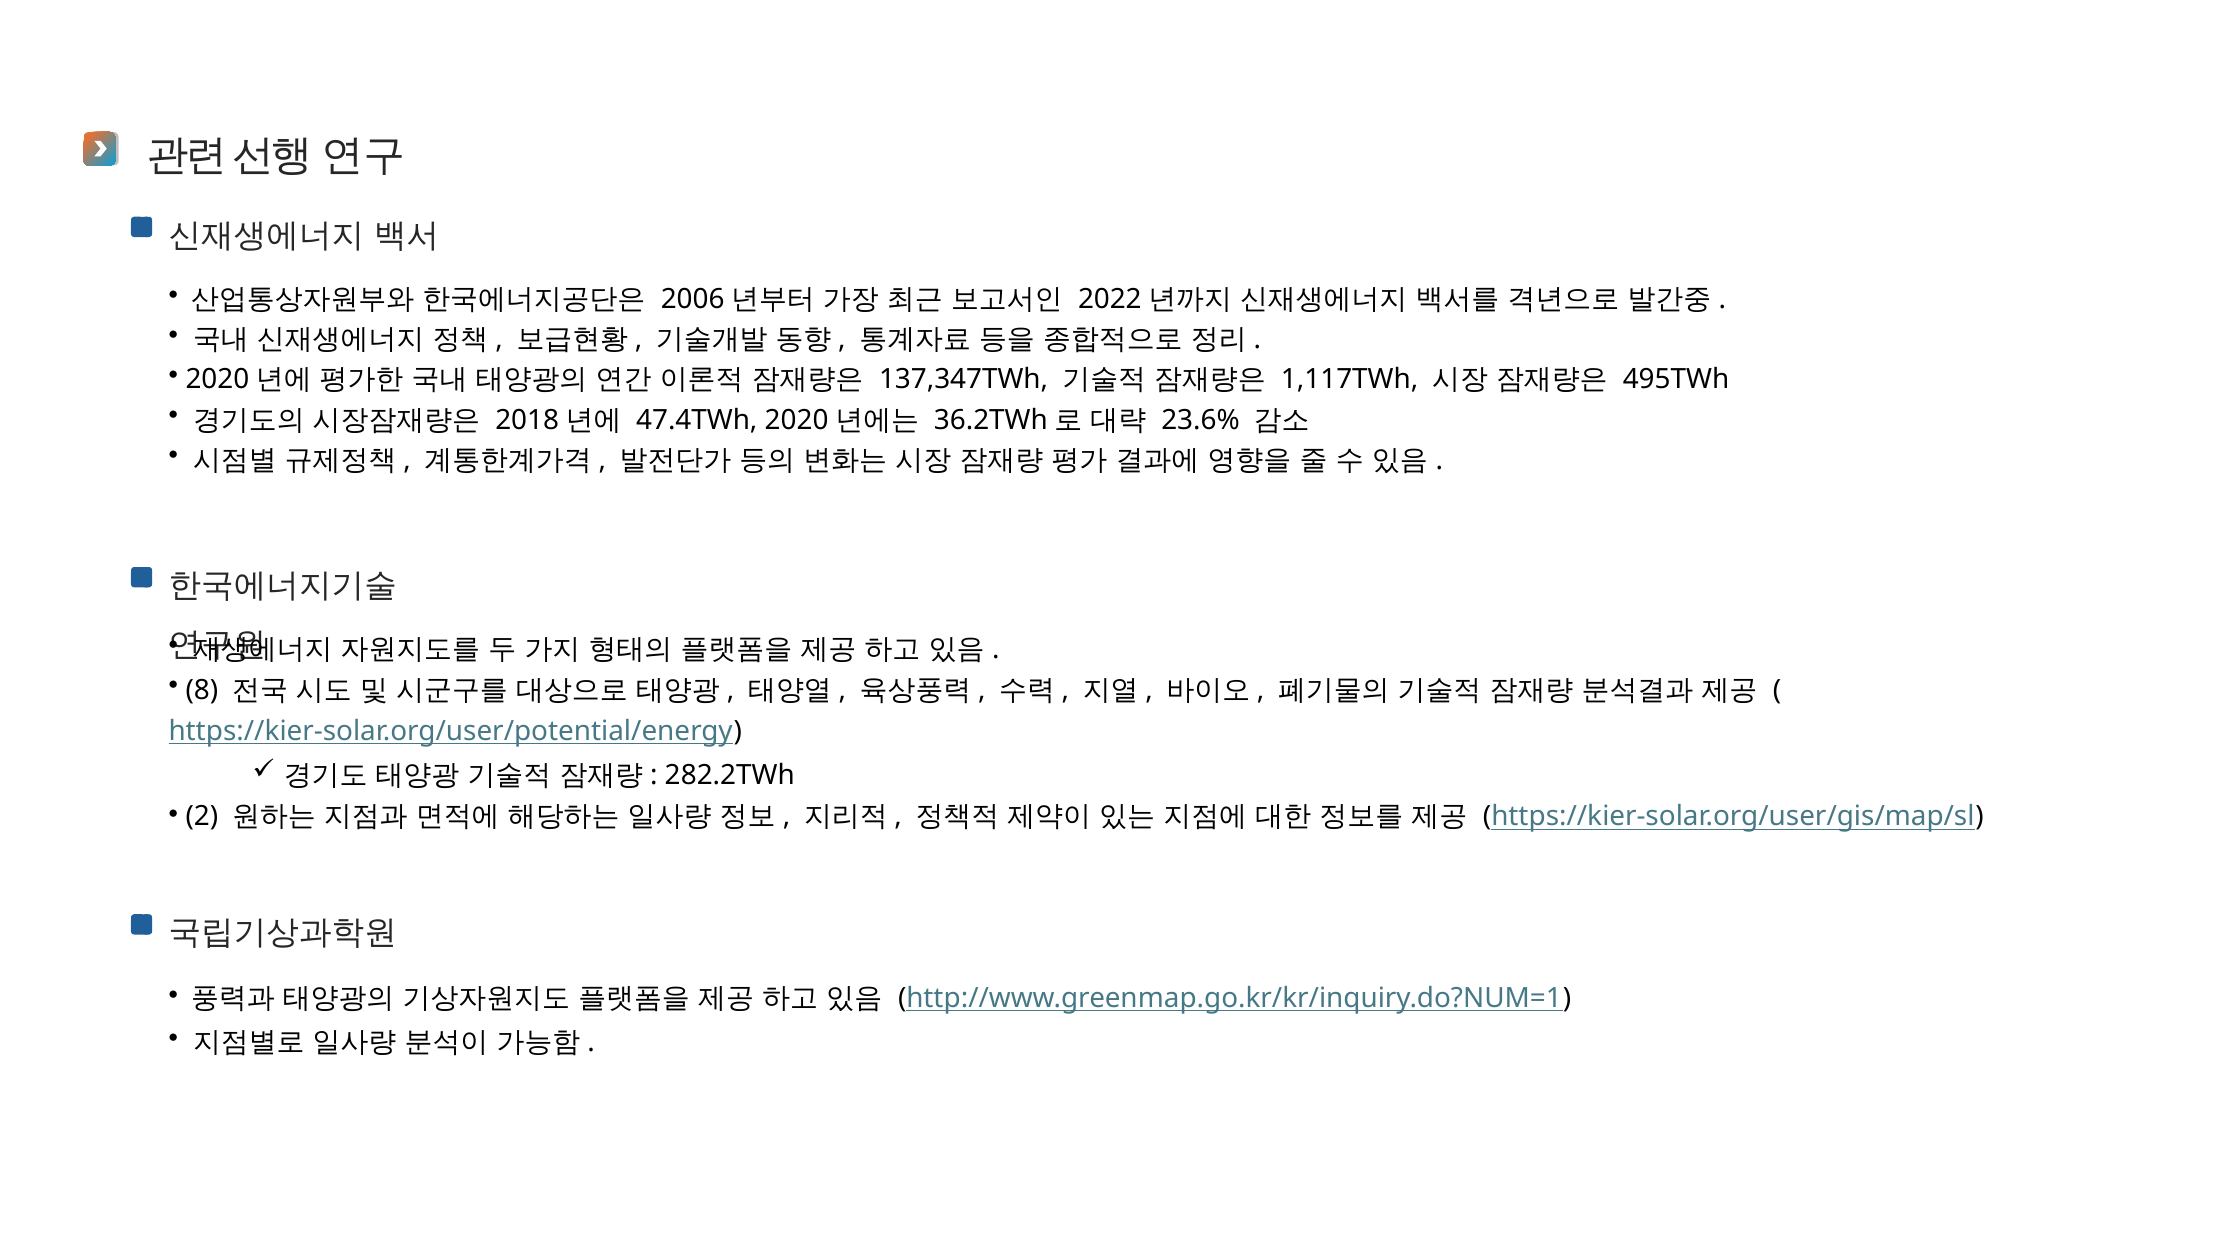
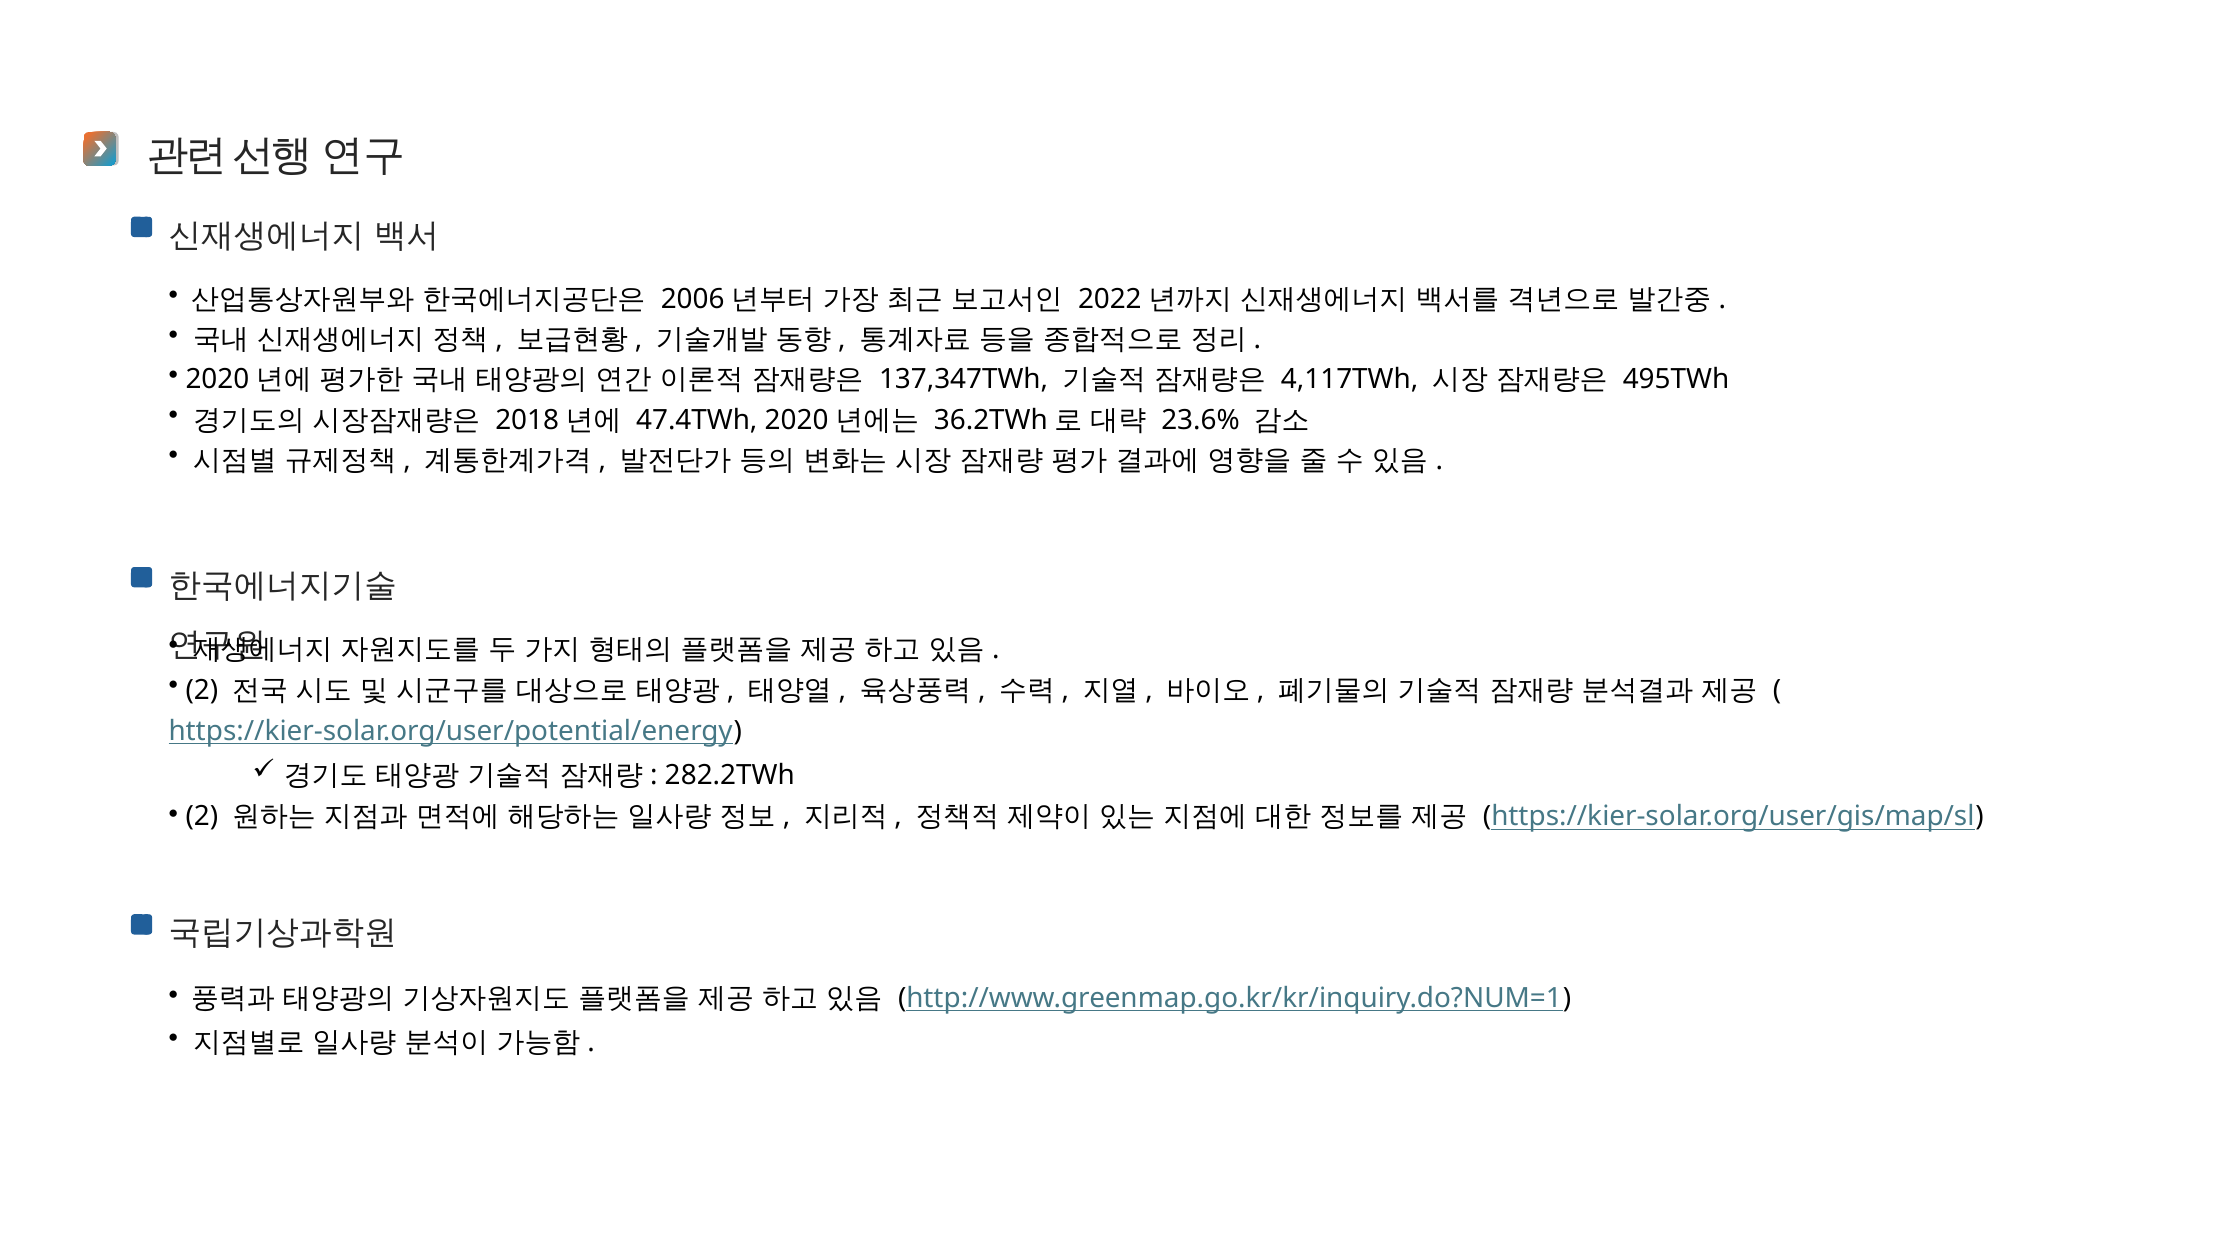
1,117TWh: 1,117TWh -> 4,117TWh (1350, 380)
8: 8 -> 2 (202, 690)
